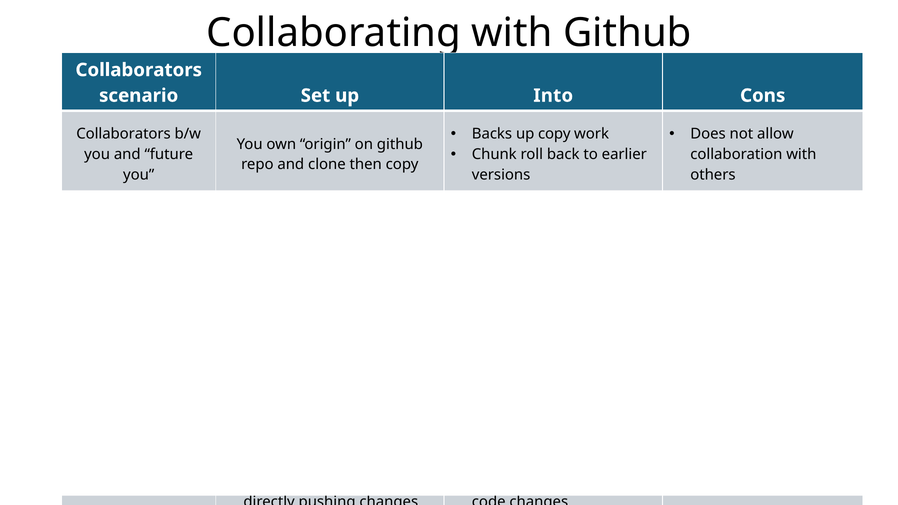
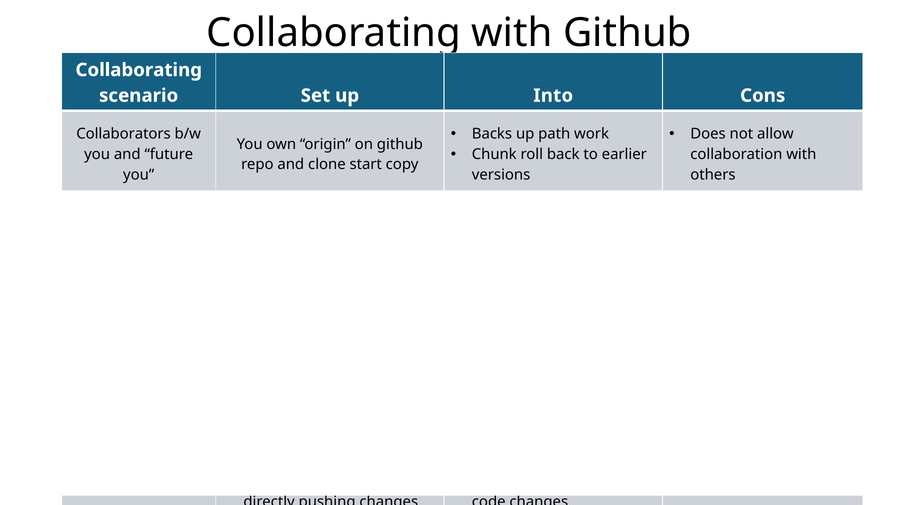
Collaborators: Collaborators -> Collaborating (139, 70)
up copy: copy -> path (554, 134)
clone then: then -> start (366, 165)
